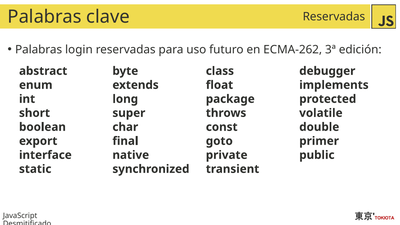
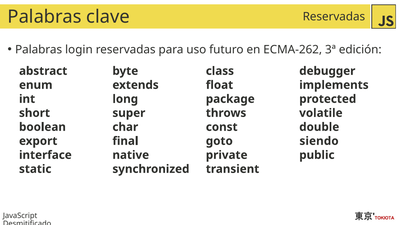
primer: primer -> siendo (319, 141)
